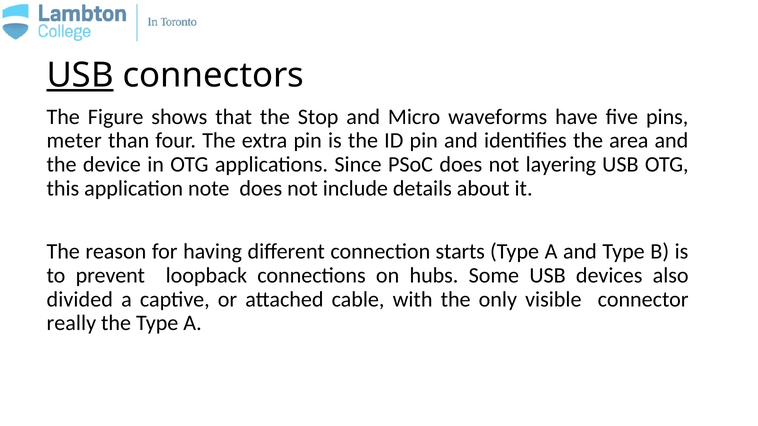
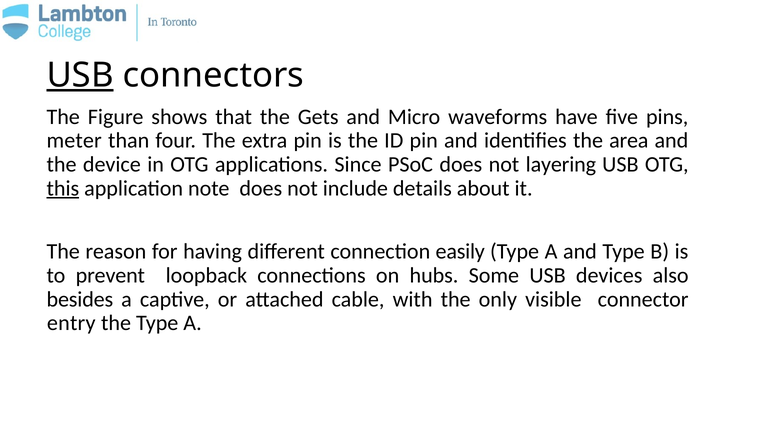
Stop: Stop -> Gets (318, 117)
this underline: none -> present (63, 188)
starts: starts -> easily (460, 252)
divided: divided -> besides (80, 300)
really: really -> entry (71, 323)
